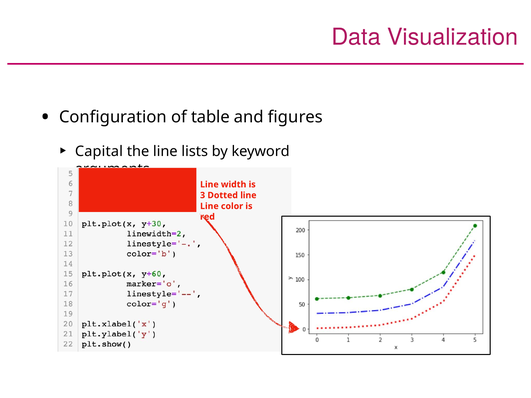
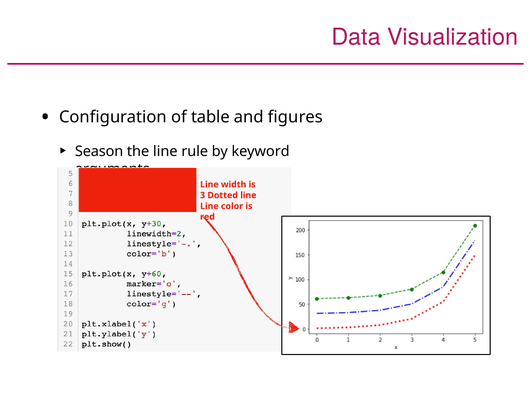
Capital: Capital -> Season (99, 152)
lists: lists -> rule (195, 152)
